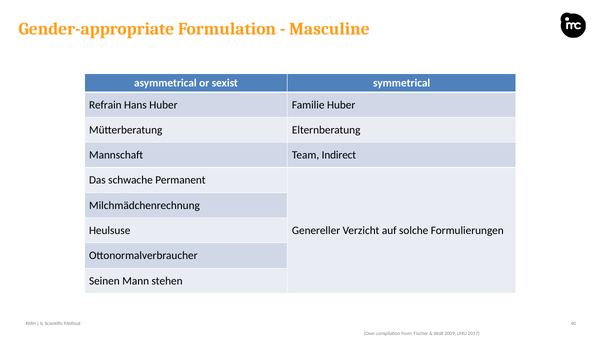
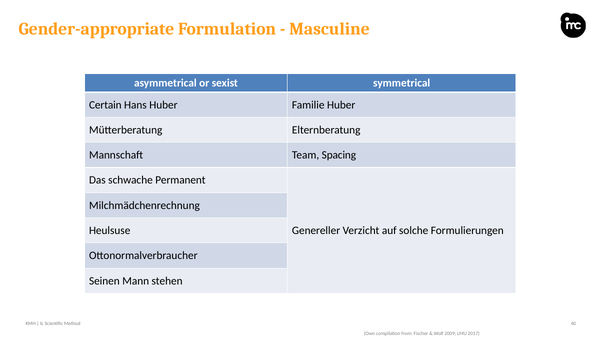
Refrain: Refrain -> Certain (105, 105)
Indirect: Indirect -> Spacing (339, 155)
